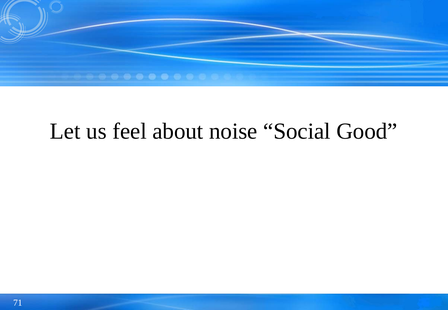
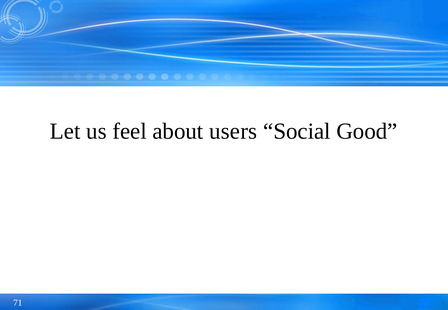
noise: noise -> users (233, 131)
